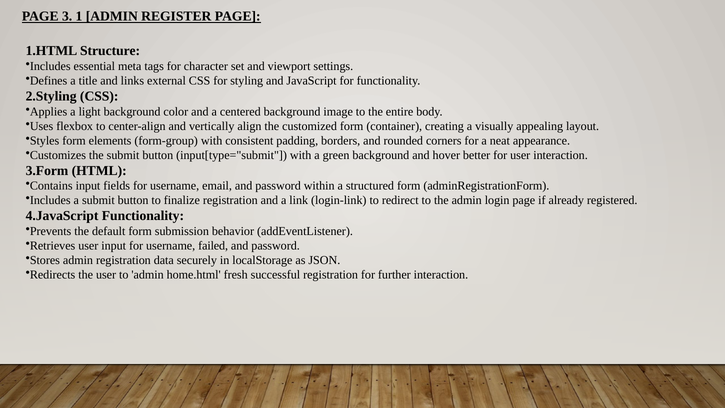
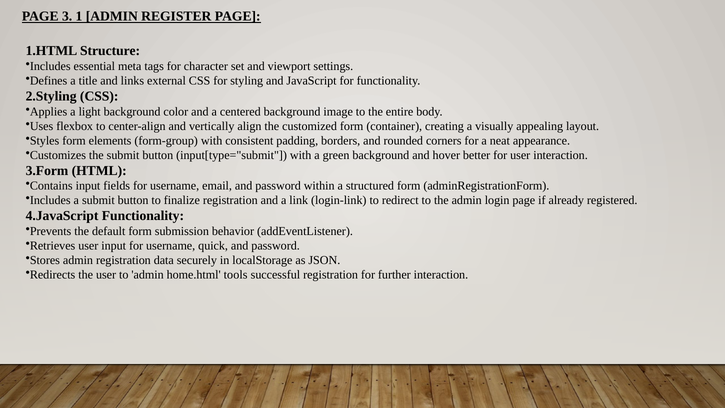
failed: failed -> quick (213, 246)
fresh: fresh -> tools (236, 275)
